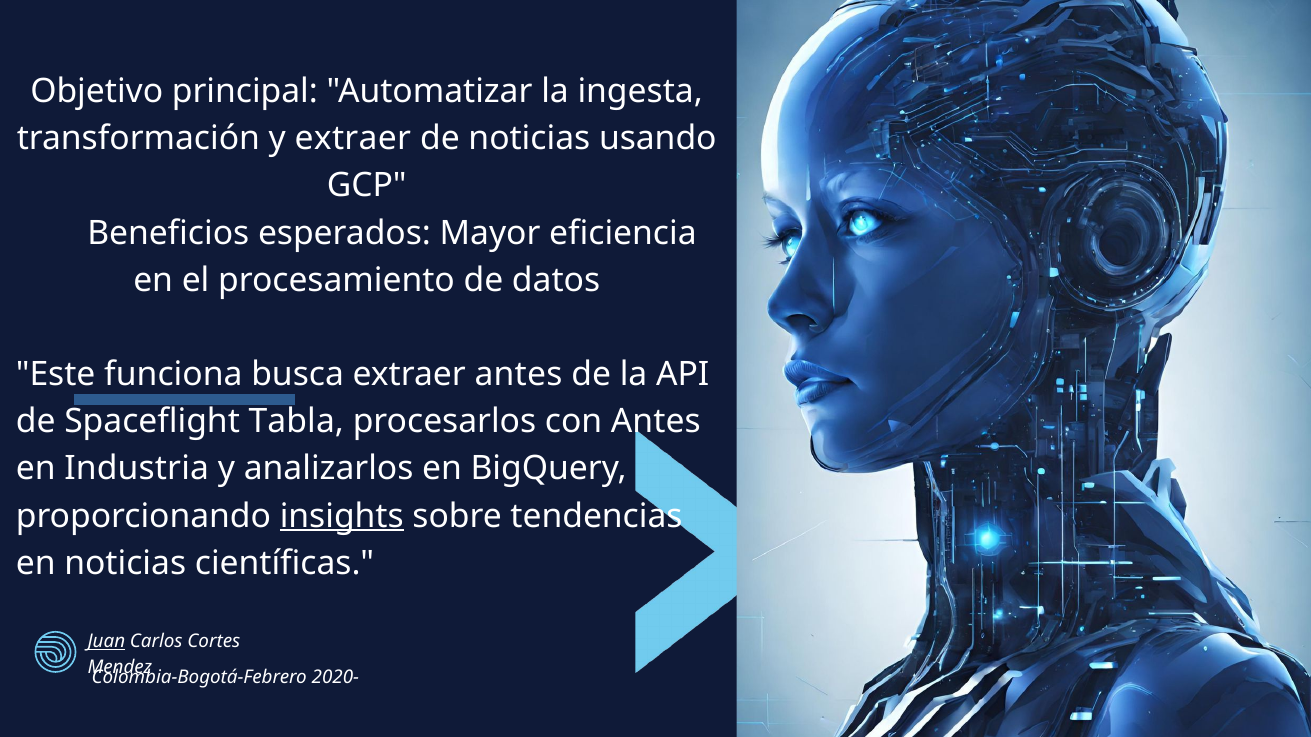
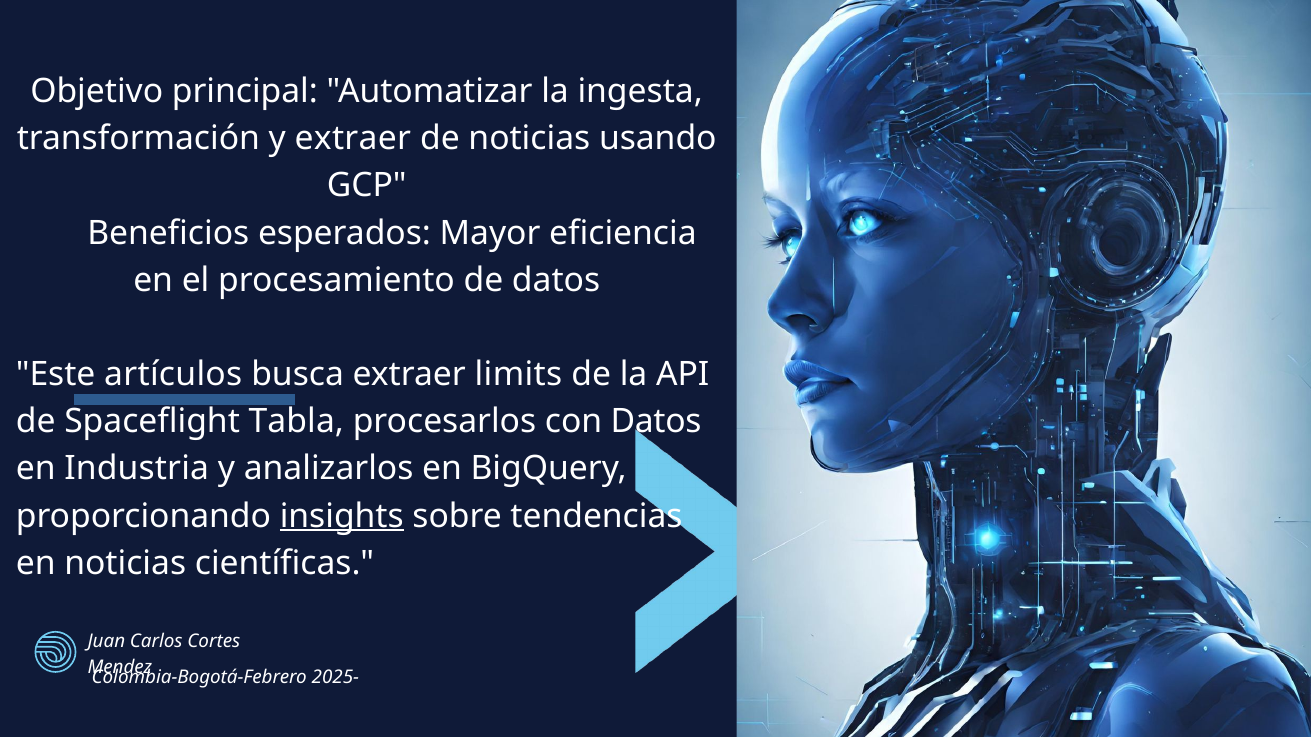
funciona: funciona -> artículos (173, 375)
extraer antes: antes -> limits (518, 375)
con Antes: Antes -> Datos (656, 422)
Juan underline: present -> none (106, 642)
2020-: 2020- -> 2025- (335, 677)
